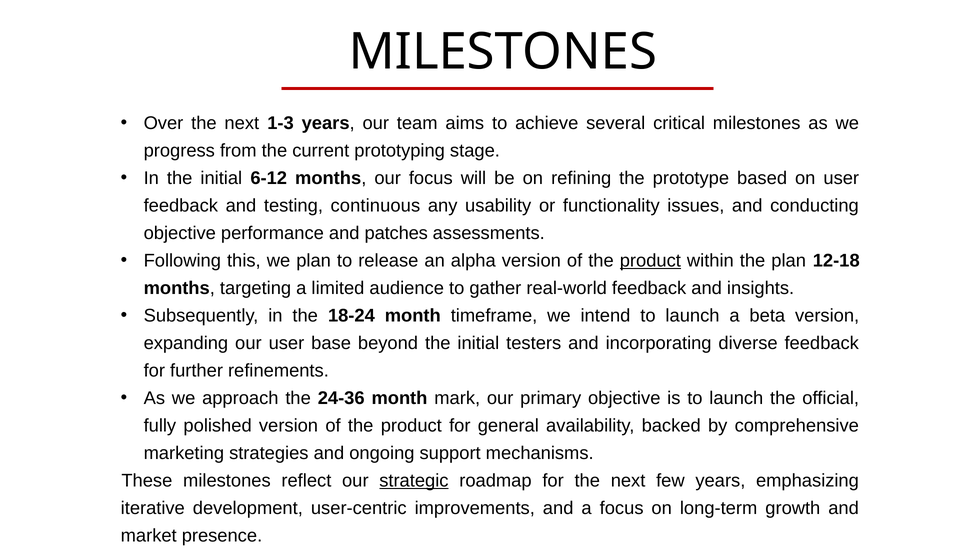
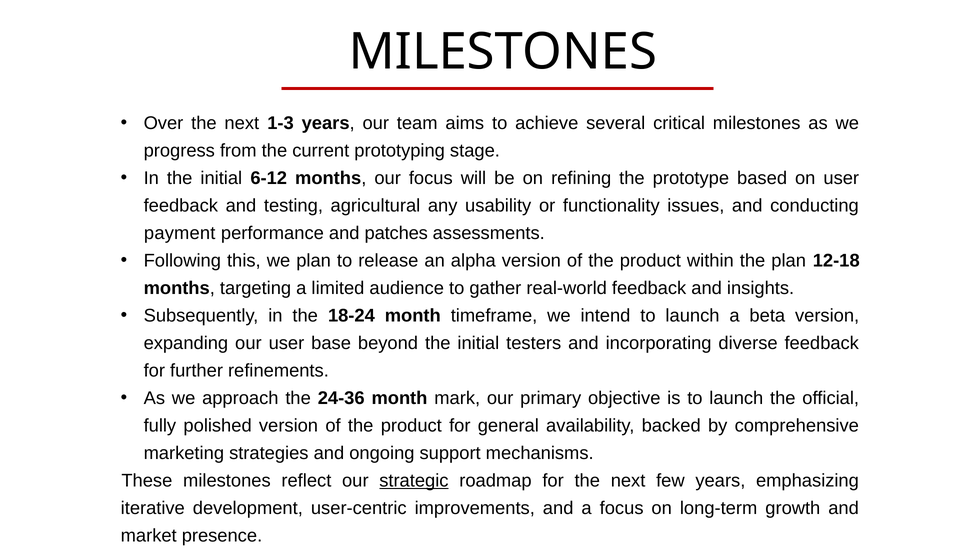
continuous: continuous -> agricultural (375, 206)
objective: objective -> payment (180, 233)
product underline: present -> none (650, 261)
